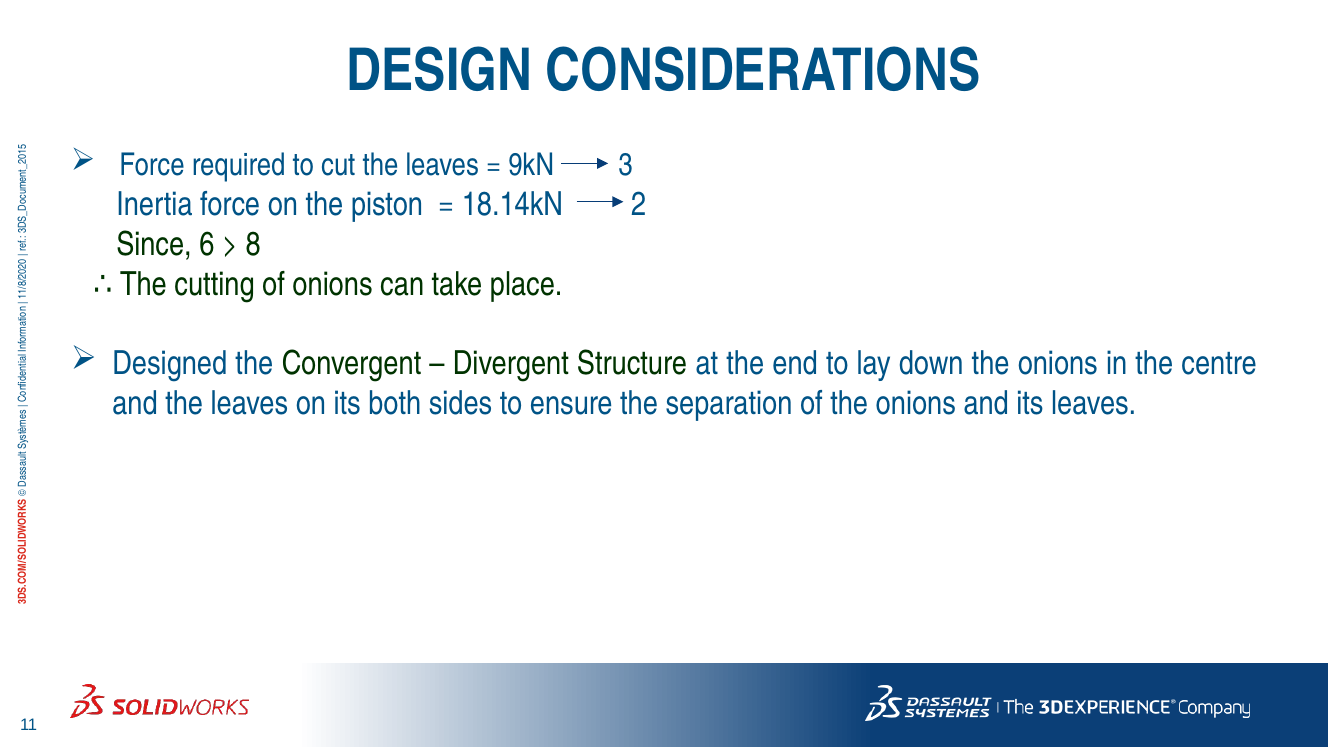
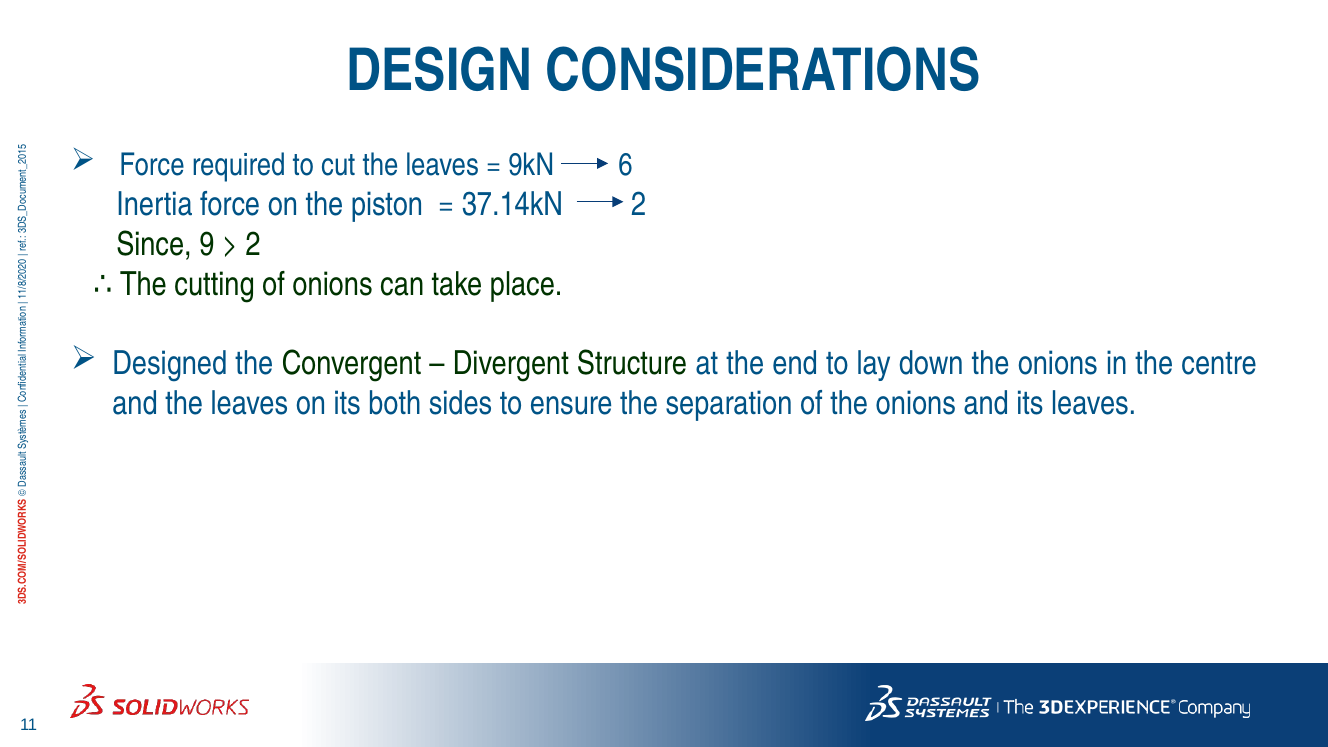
9kN 3: 3 -> 6 (626, 166)
18.14kN: 18.14kN -> 37.14kN (512, 204)
6: 6 -> 9 (207, 244)
8: 8 -> 2 (253, 244)
